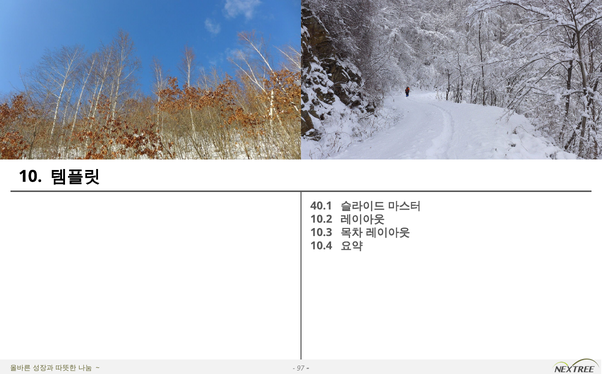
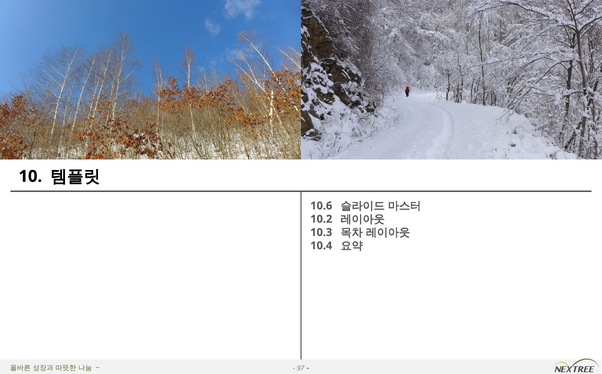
40.1: 40.1 -> 10.6 (321, 206)
